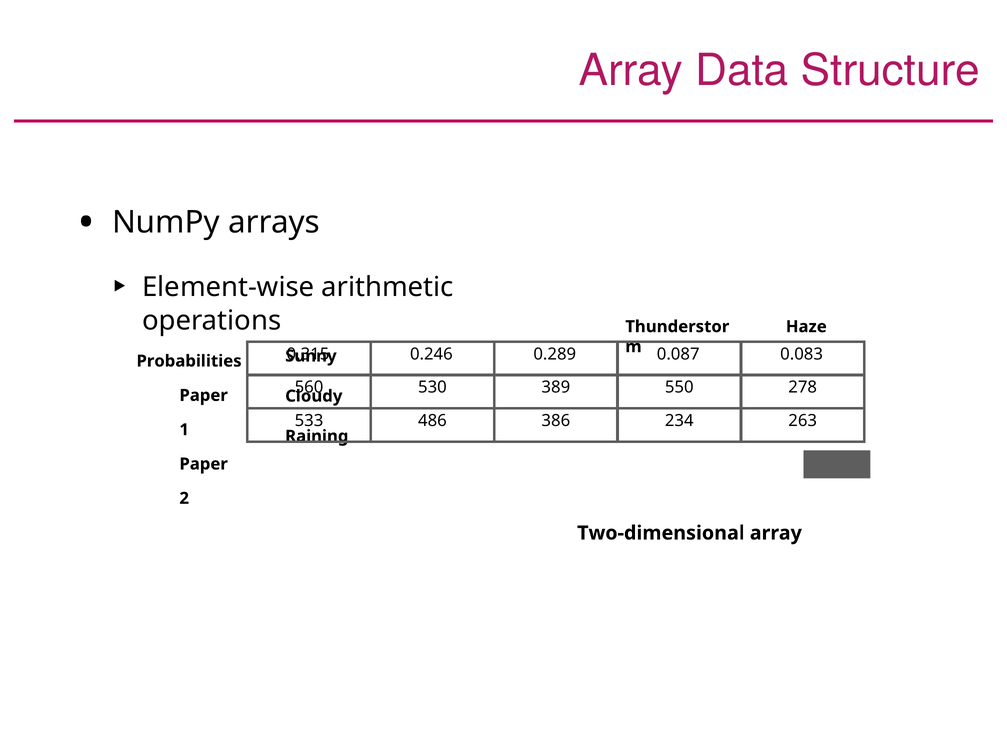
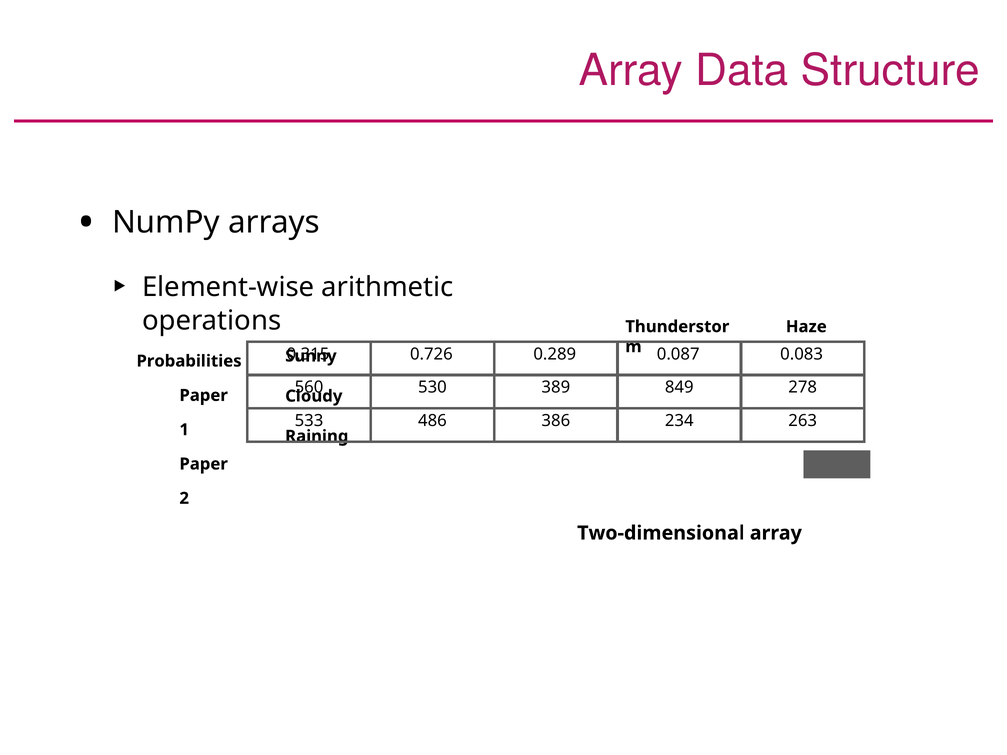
0.246: 0.246 -> 0.726 (431, 354)
550: 550 -> 849 (679, 387)
